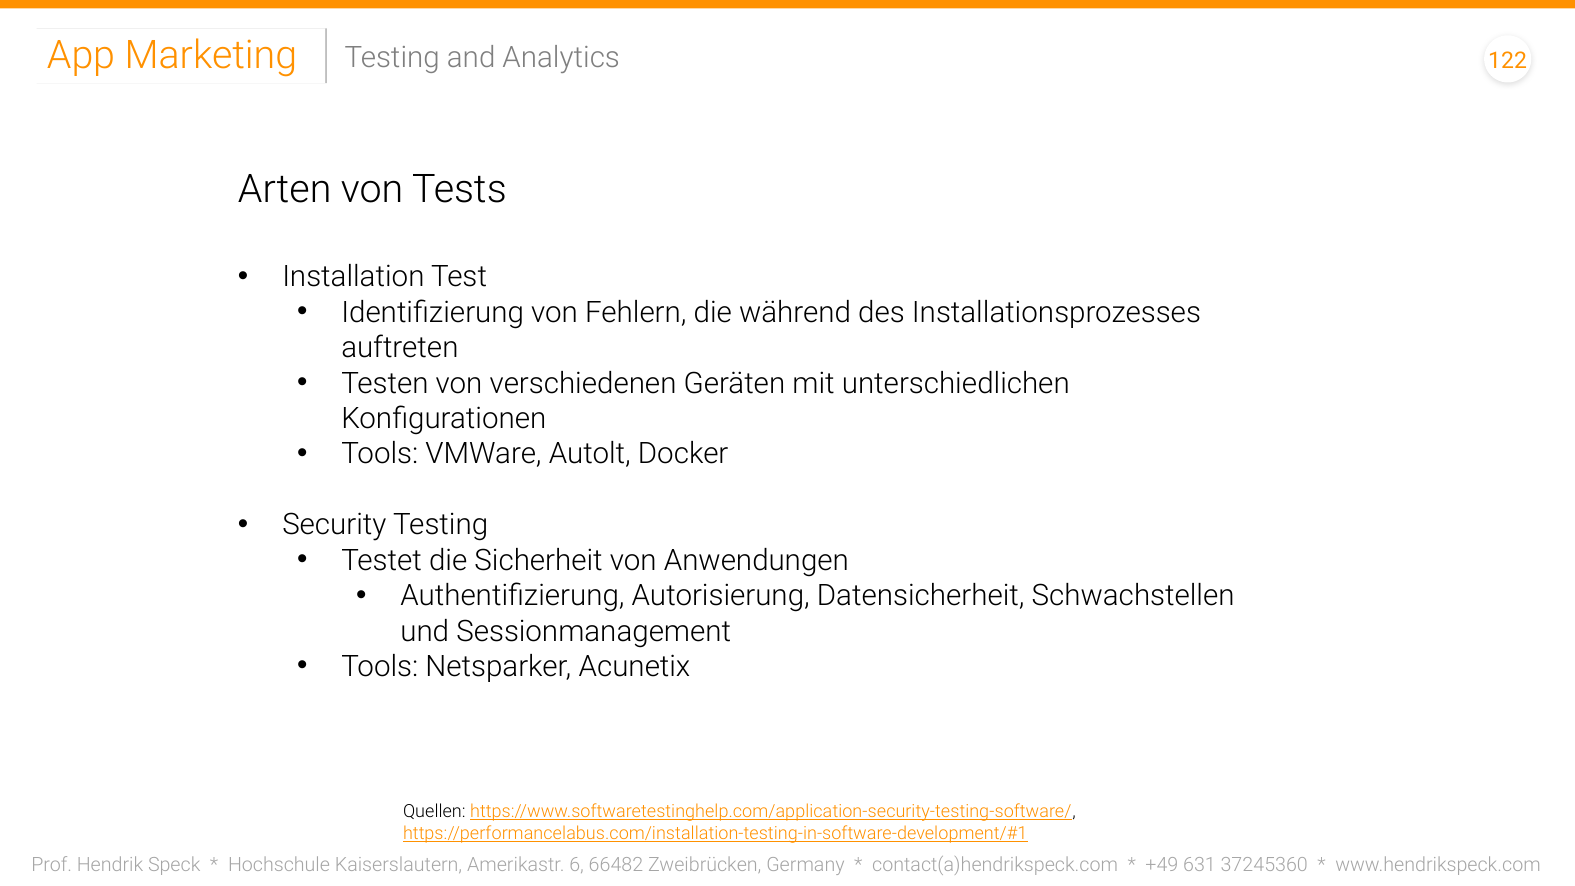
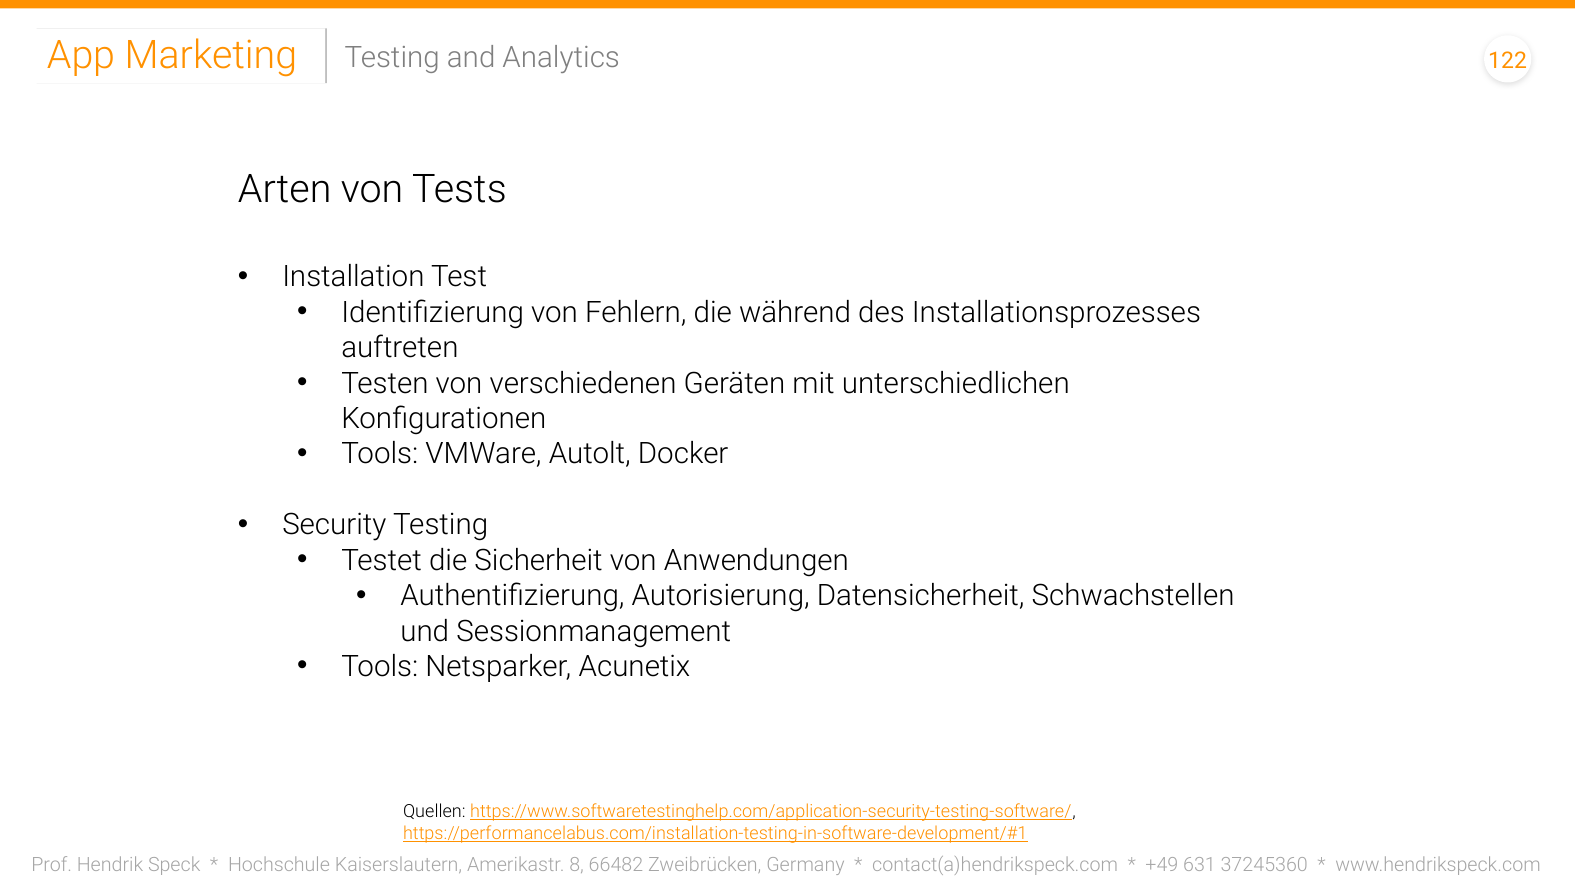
6: 6 -> 8 (577, 865)
